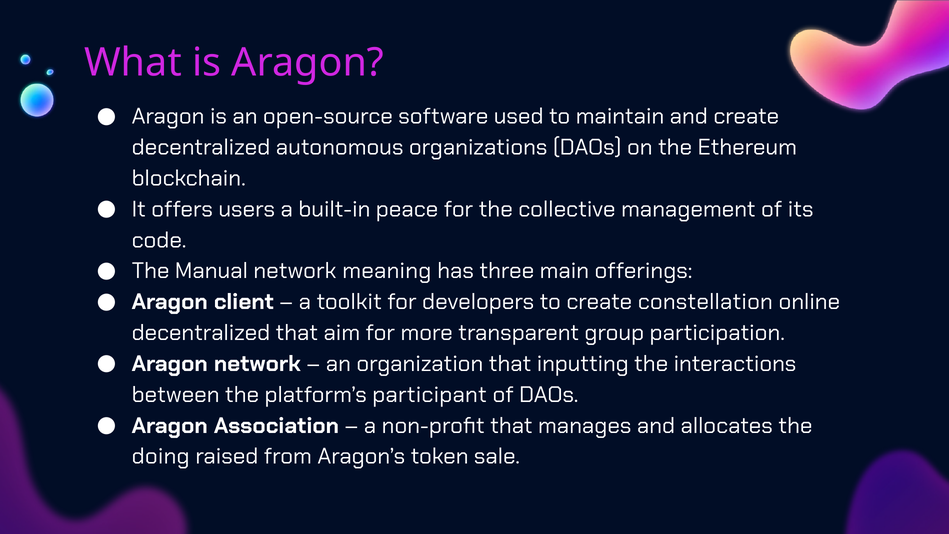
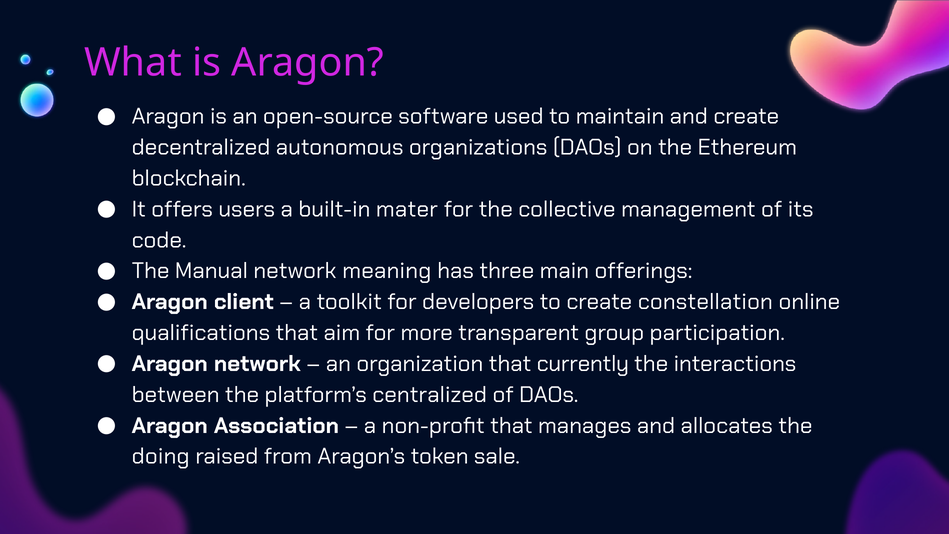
peace: peace -> mater (407, 209)
decentralized: decentralized -> qualifications (201, 333)
inputting: inputting -> currently (583, 364)
participant: participant -> centralized (430, 395)
